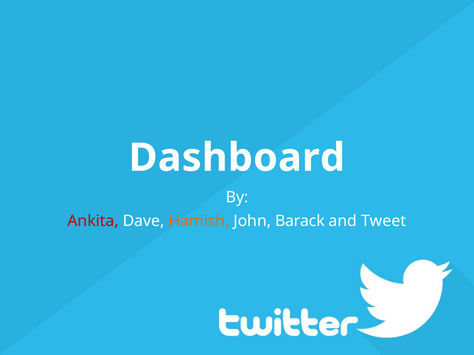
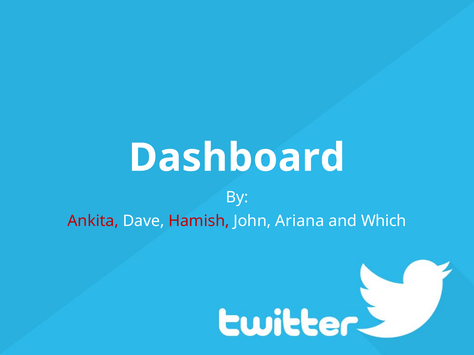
Hamish colour: orange -> red (199, 221)
Barack: Barack -> Ariana (300, 221)
Tweet: Tweet -> Which (384, 221)
